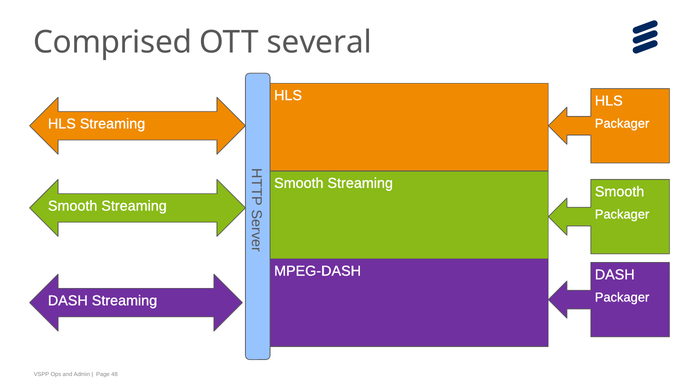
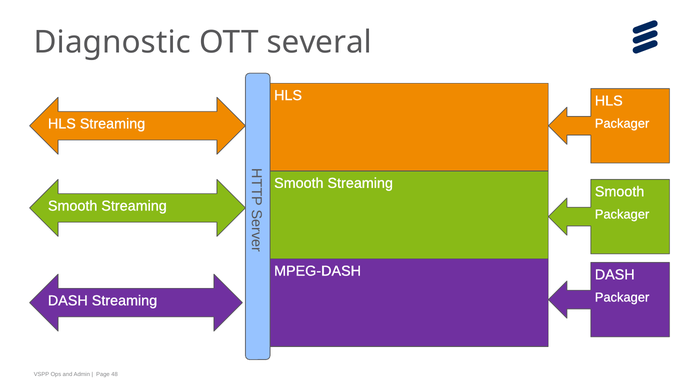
Comprised: Comprised -> Diagnostic (112, 42)
